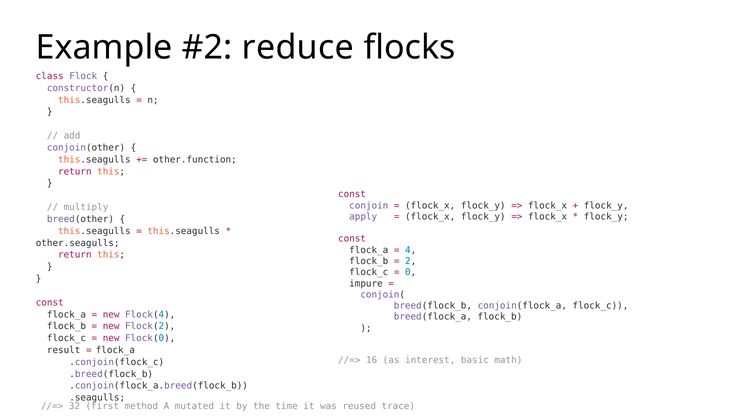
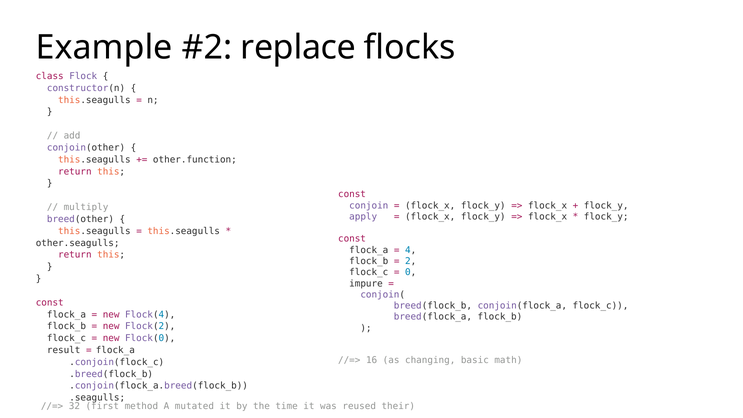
reduce: reduce -> replace (298, 48)
interest: interest -> changing (430, 360)
trace: trace -> their (398, 406)
